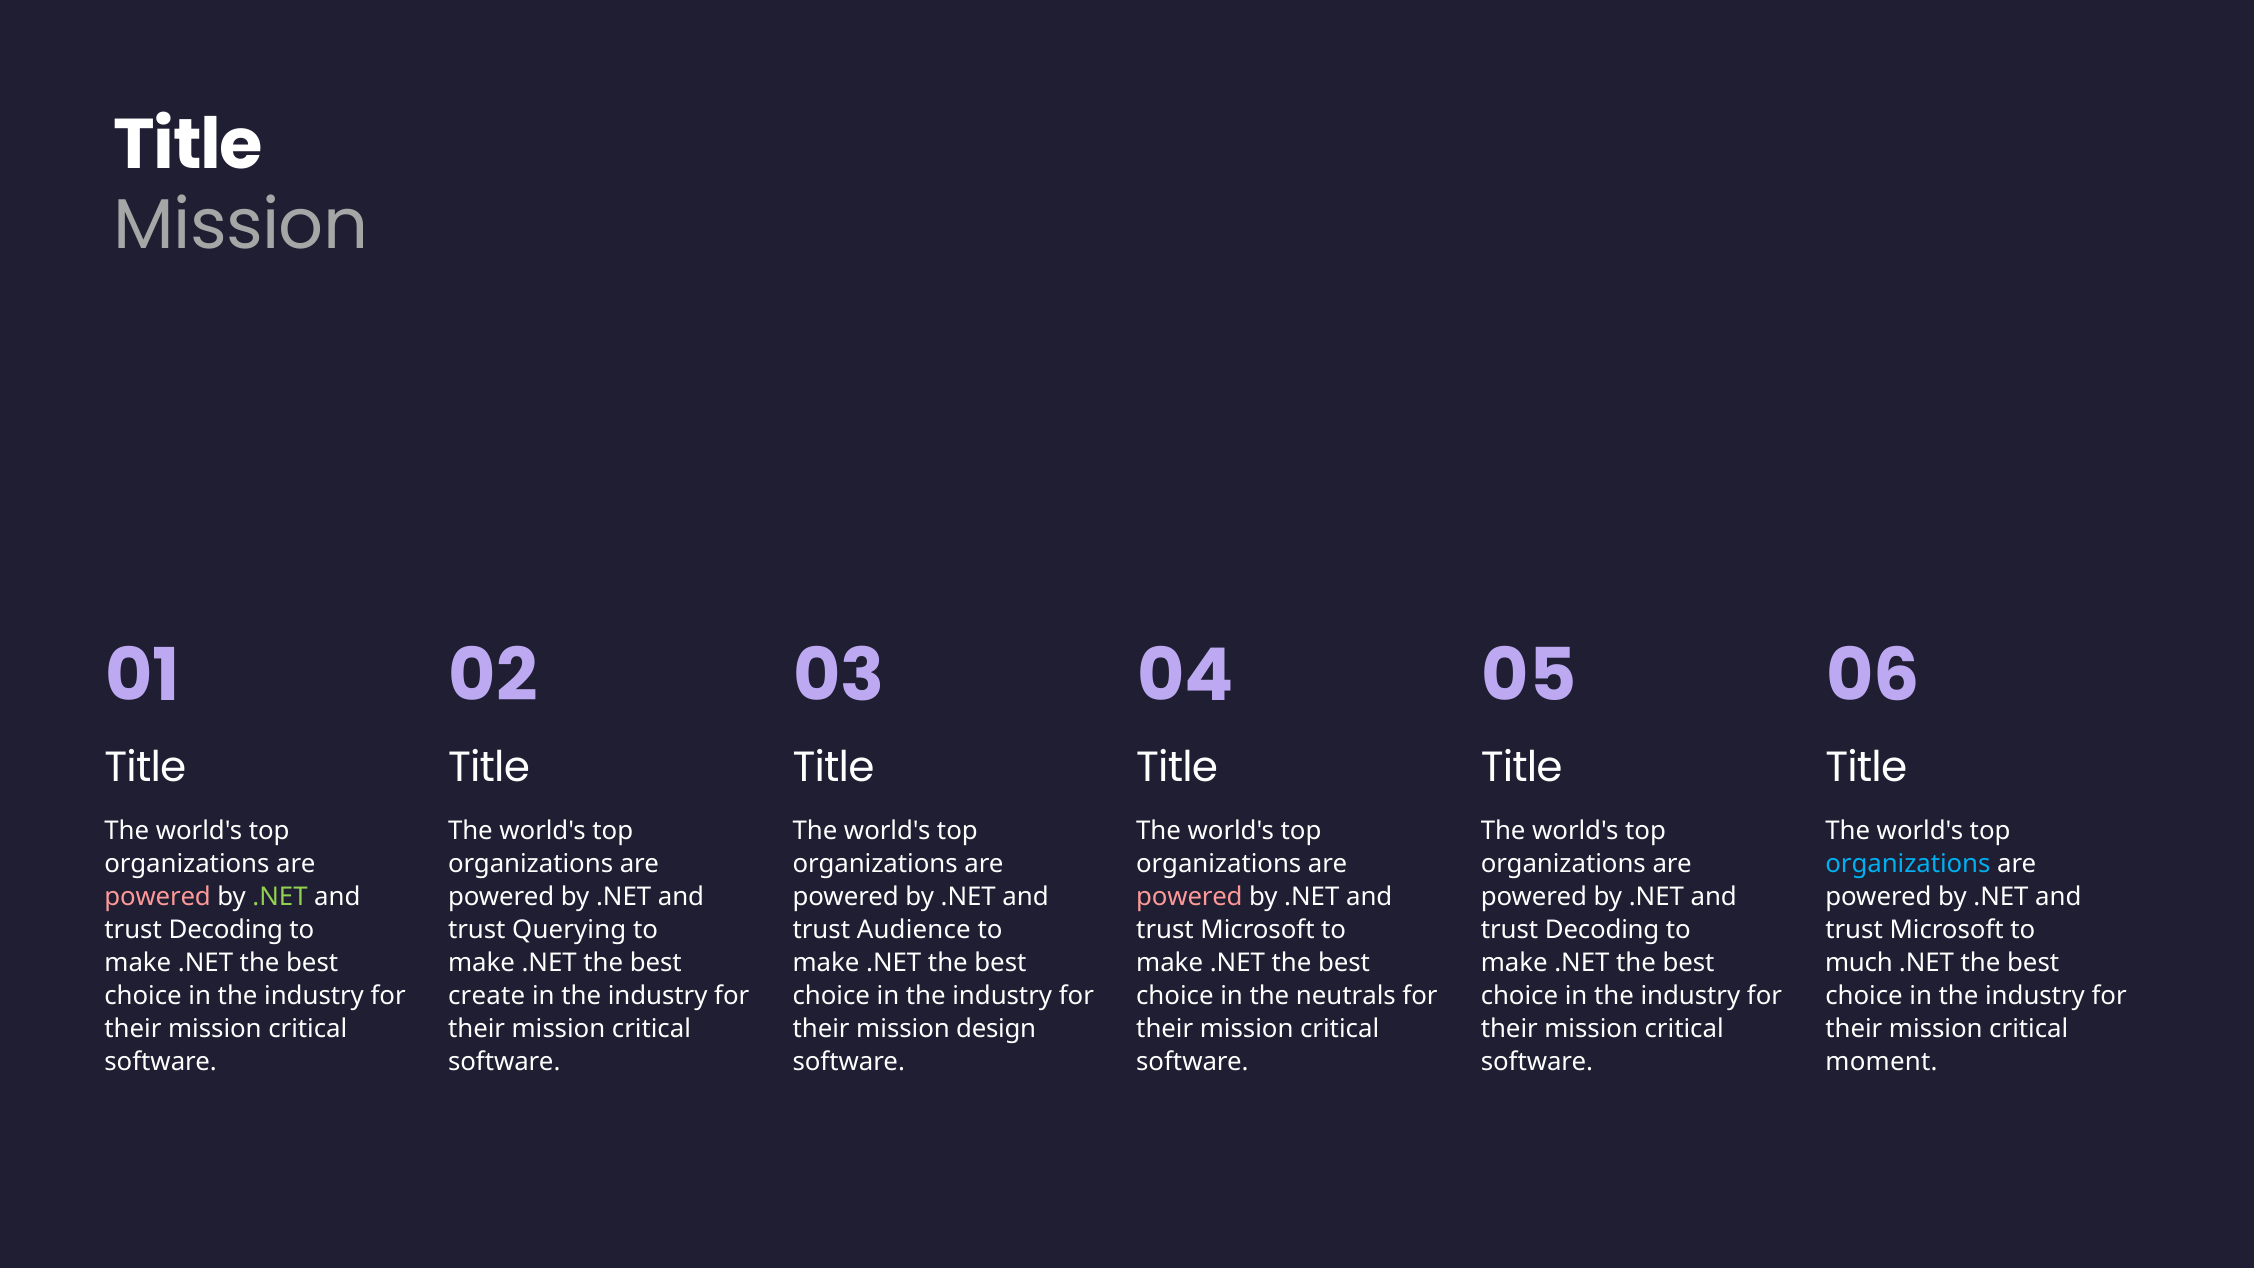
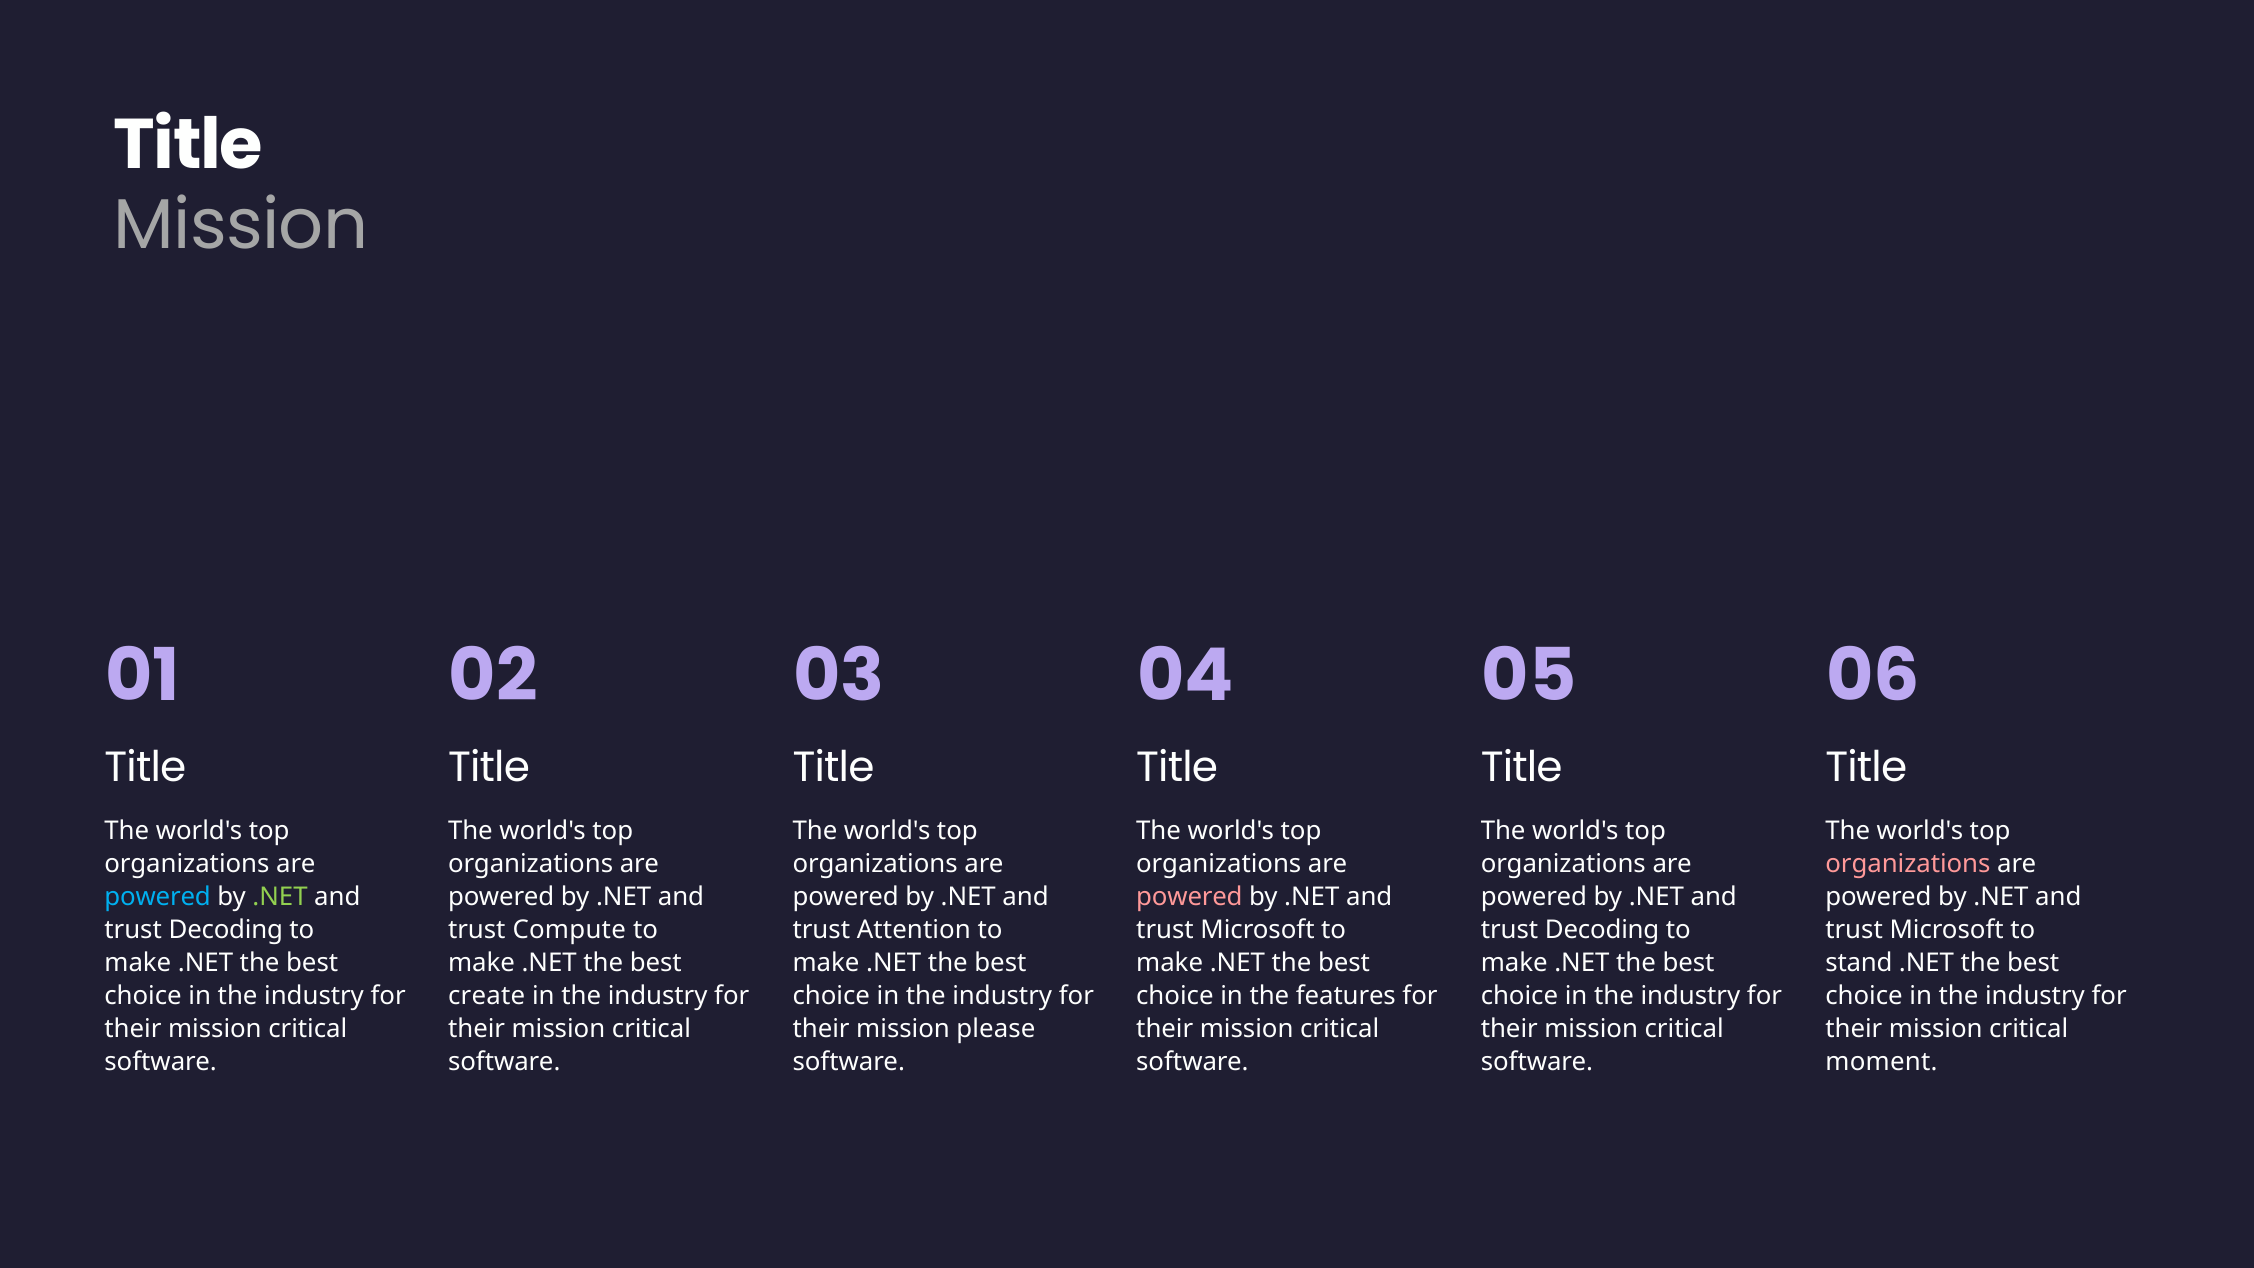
organizations colour: light blue -> pink (1908, 864)
powered colour: pink -> light blue (158, 897)
Querying: Querying -> Compute (569, 930)
Audience: Audience -> Attention (914, 930)
much: much -> stand (1859, 963)
neutrals: neutrals -> features (1346, 996)
design: design -> please (996, 1028)
